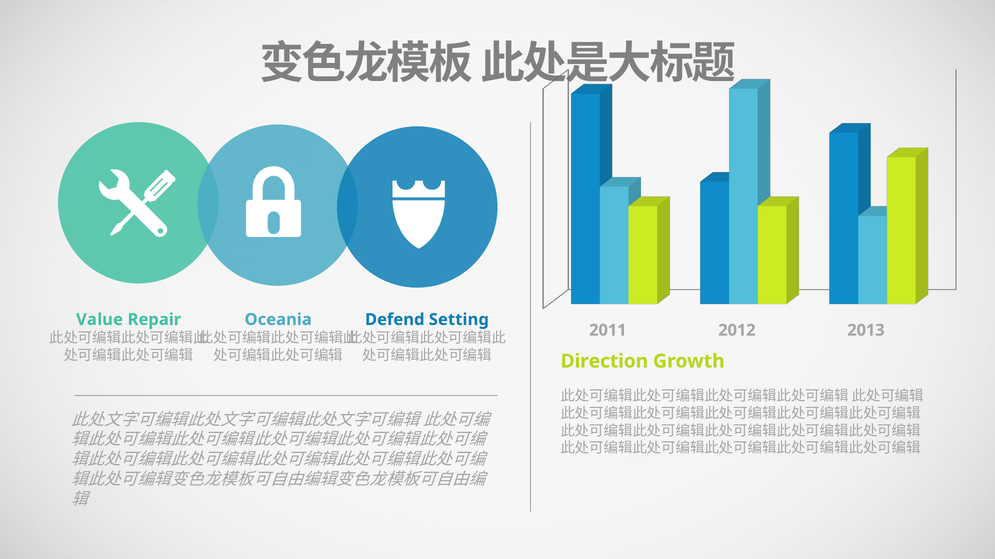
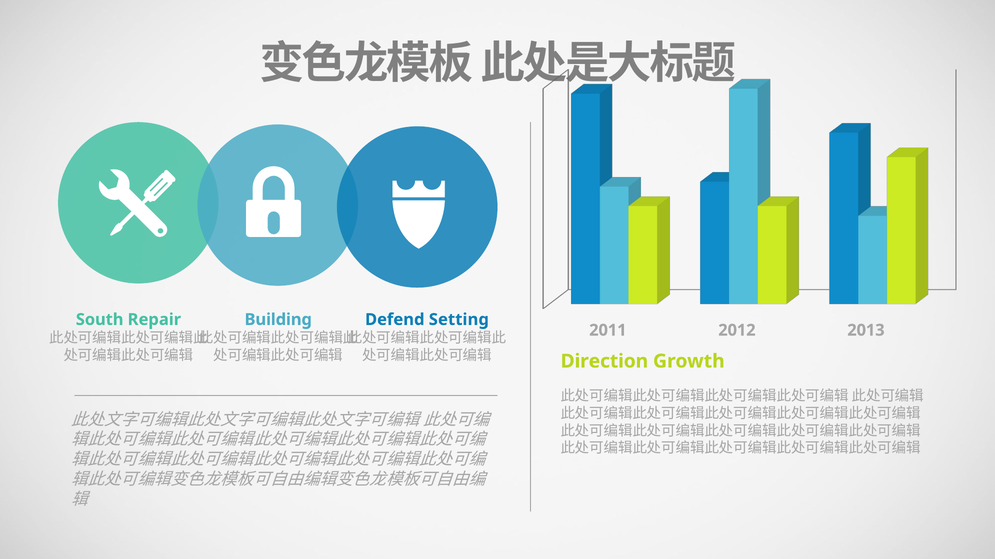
Value: Value -> South (100, 320)
Oceania: Oceania -> Building (278, 320)
